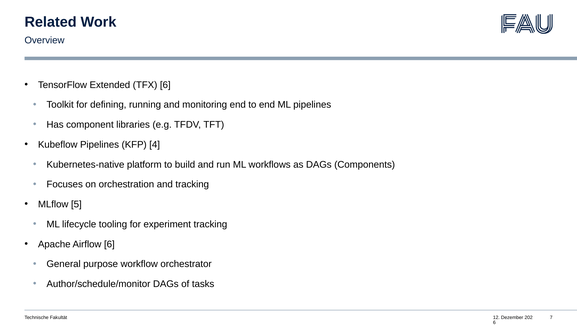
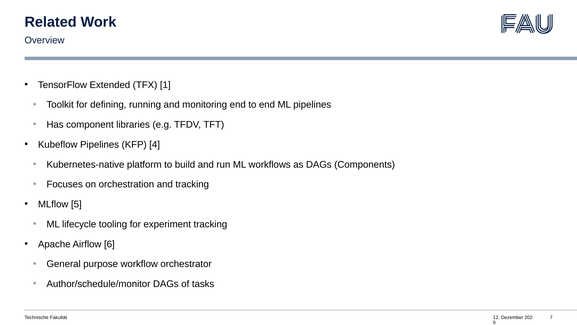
TFX 6: 6 -> 1 (165, 85)
